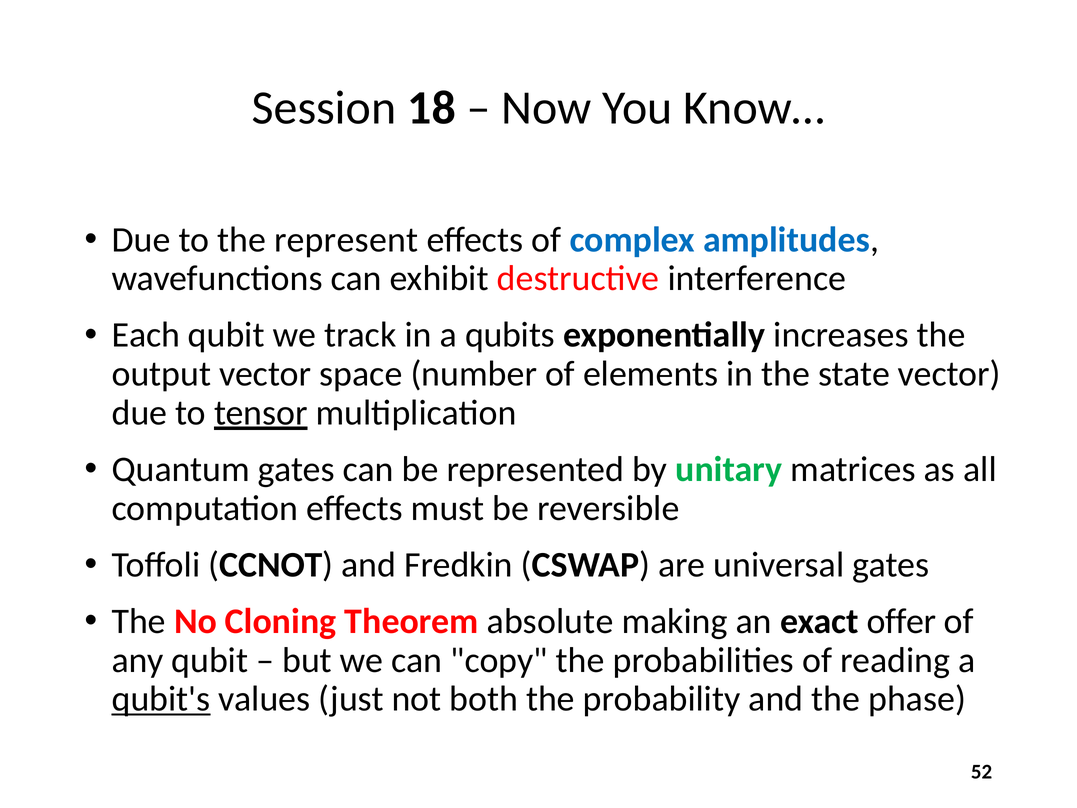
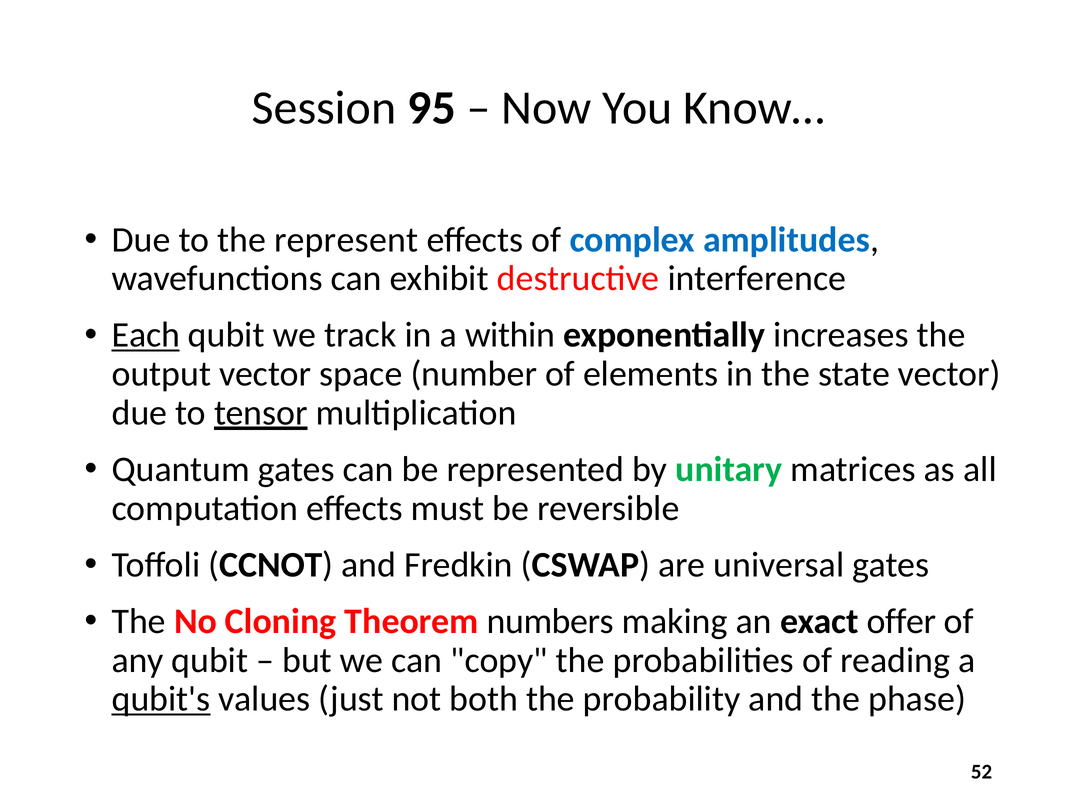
18: 18 -> 95 (432, 108)
Each underline: none -> present (146, 335)
qubits: qubits -> within (510, 335)
absolute: absolute -> numbers (550, 621)
